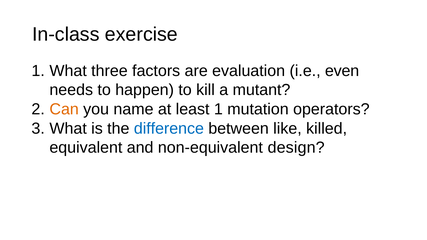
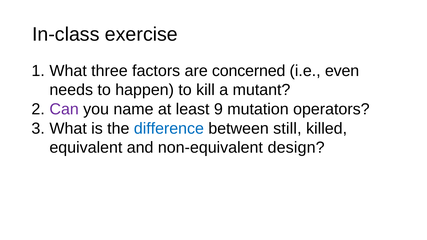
evaluation: evaluation -> concerned (249, 71)
Can colour: orange -> purple (64, 109)
least 1: 1 -> 9 (218, 109)
like: like -> still (287, 128)
